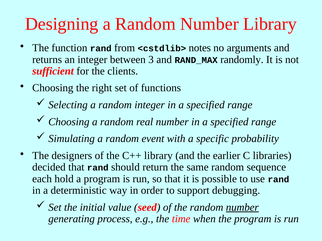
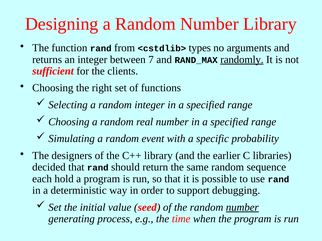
notes: notes -> types (200, 48)
3: 3 -> 7 (151, 60)
randomly underline: none -> present (242, 60)
